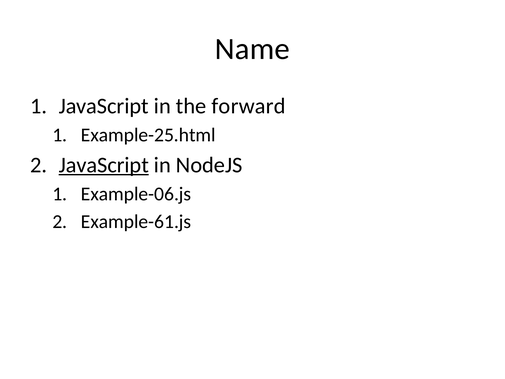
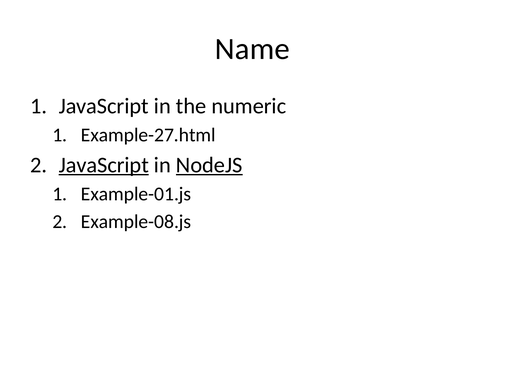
forward: forward -> numeric (249, 106)
Example-25.html: Example-25.html -> Example-27.html (148, 135)
NodeJS underline: none -> present (209, 165)
Example-06.js: Example-06.js -> Example-01.js (136, 194)
Example-61.js: Example-61.js -> Example-08.js (136, 221)
